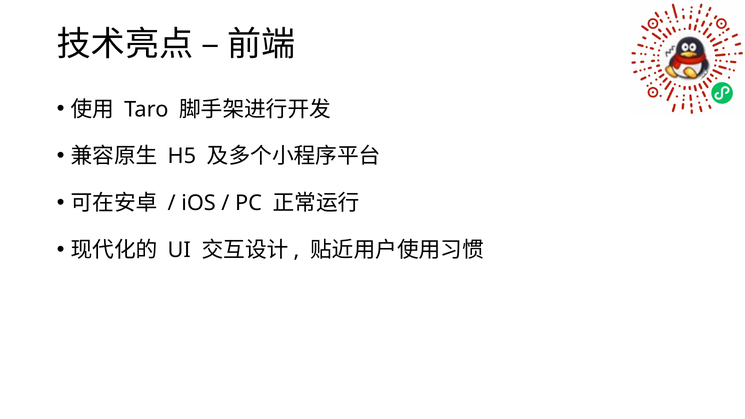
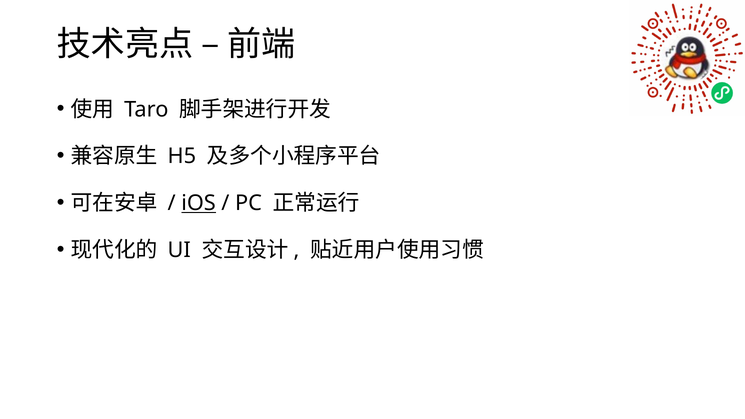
iOS underline: none -> present (199, 203)
